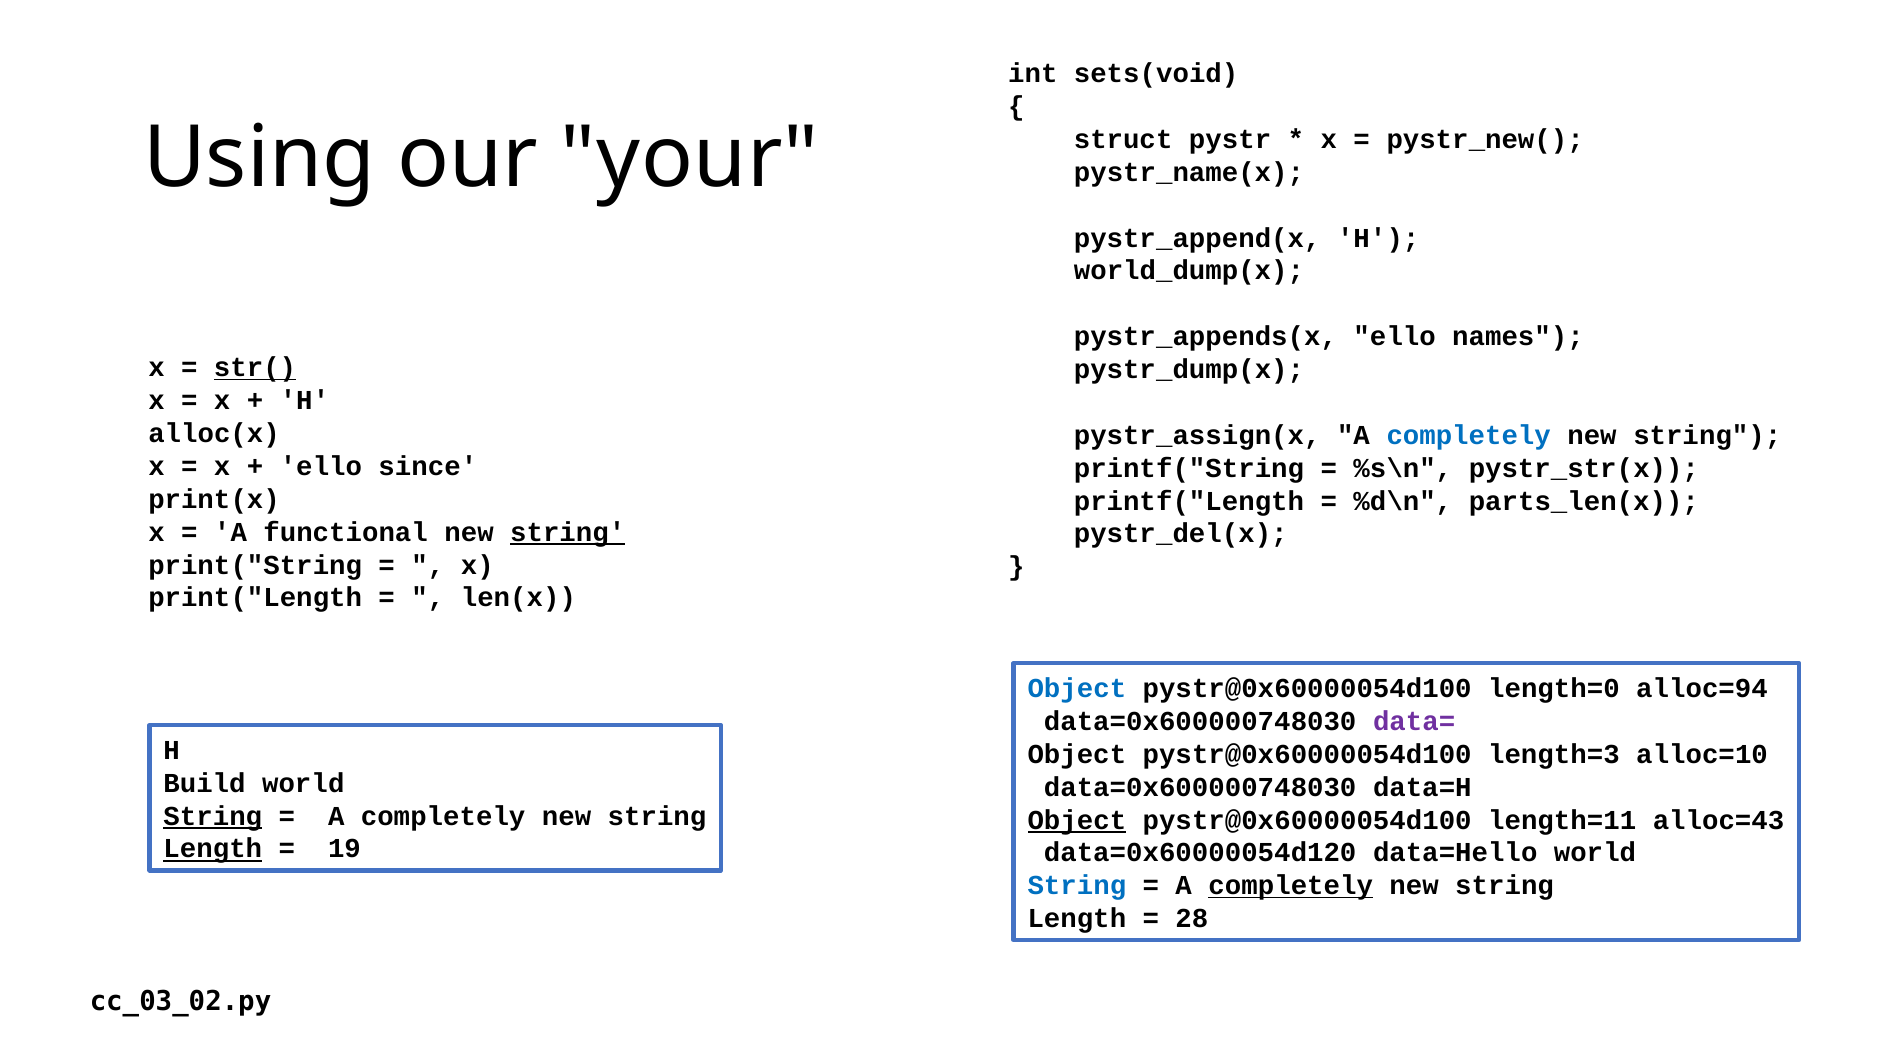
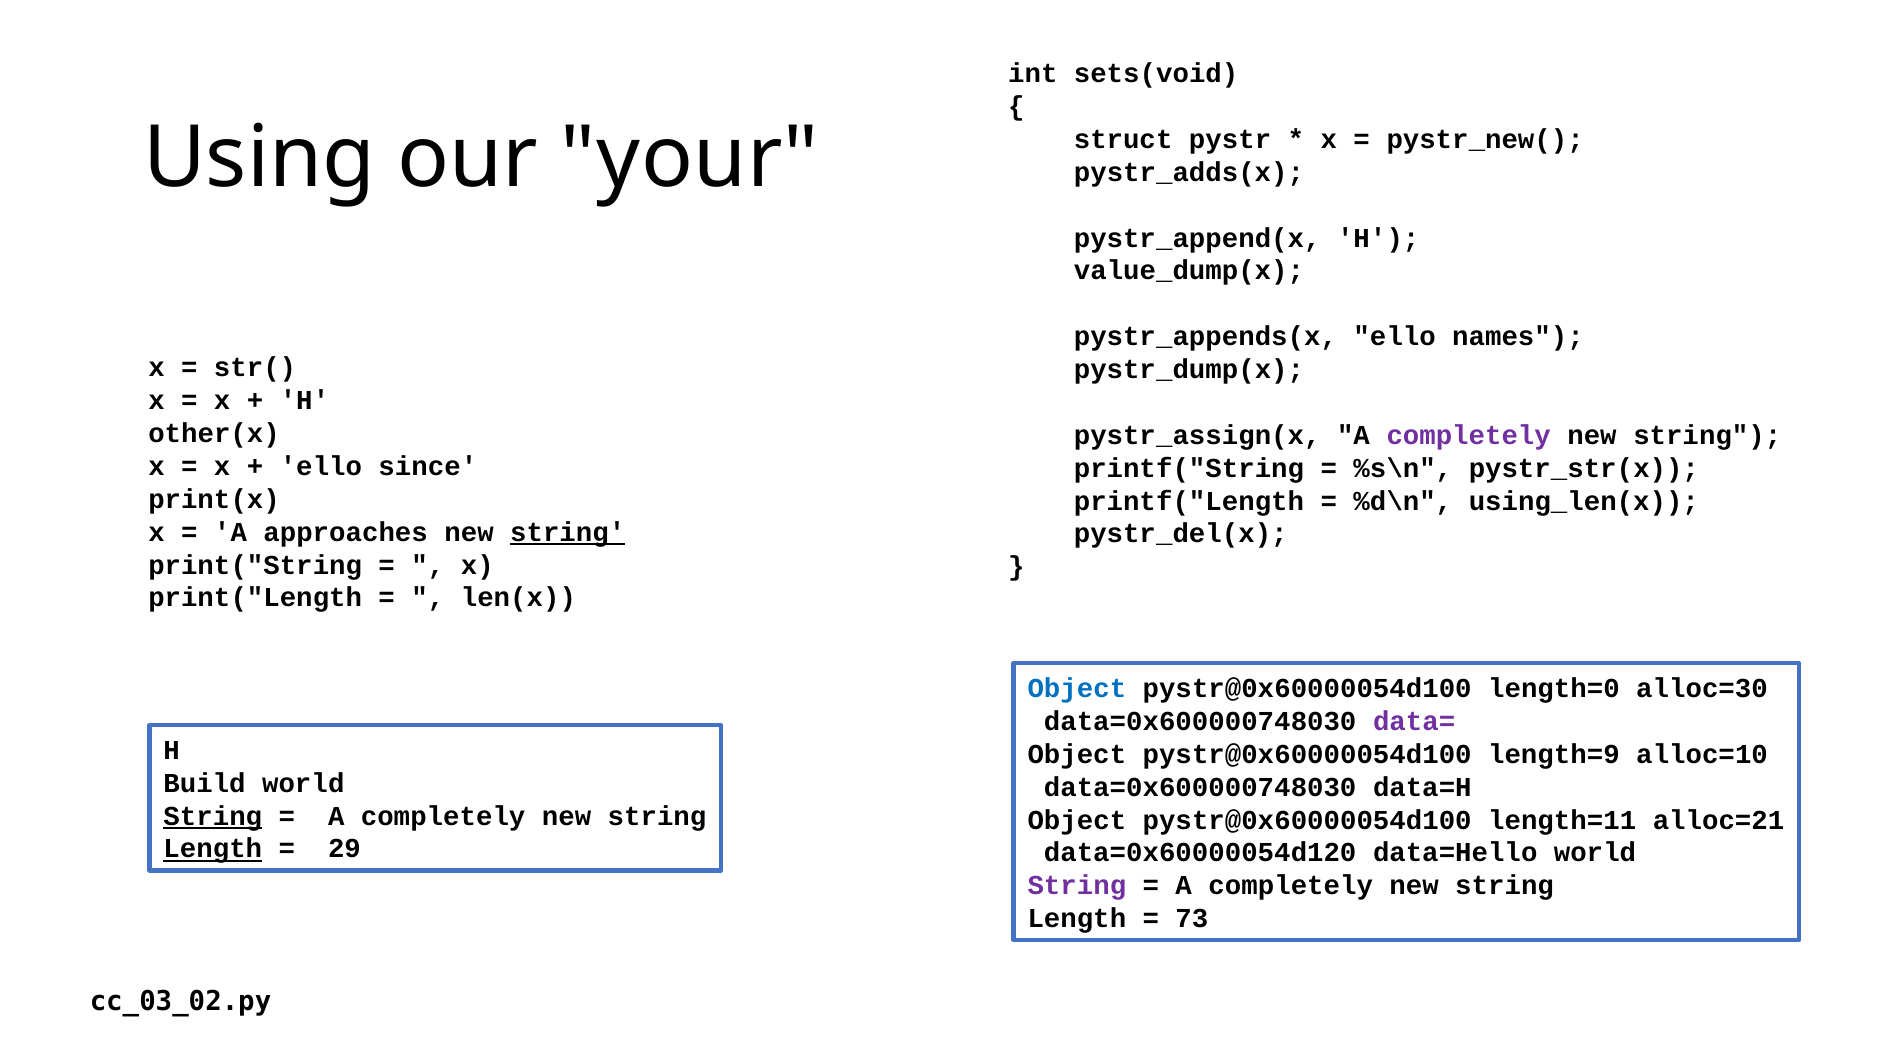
pystr_name(x: pystr_name(x -> pystr_adds(x (1189, 172)
world_dump(x: world_dump(x -> value_dump(x (1189, 271)
str( underline: present -> none (255, 368)
alloc(x: alloc(x -> other(x (214, 433)
completely colour: blue -> purple (1469, 435)
parts_len(x: parts_len(x -> using_len(x (1584, 501)
functional: functional -> approaches (346, 532)
alloc=94: alloc=94 -> alloc=30 (1702, 688)
length=3: length=3 -> length=9 (1554, 754)
Object underline: present -> none (1077, 820)
alloc=43: alloc=43 -> alloc=21 (1719, 820)
19: 19 -> 29 (344, 849)
String colour: blue -> purple (1077, 886)
completely underline: present -> none (1291, 886)
28: 28 -> 73 (1192, 918)
